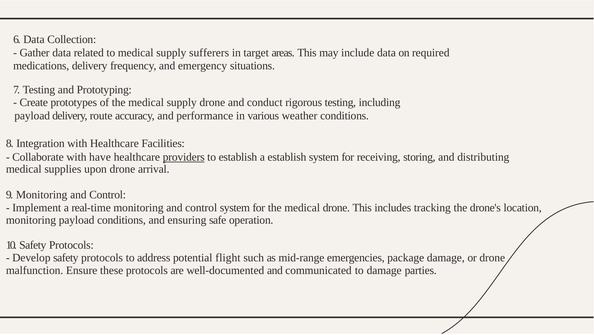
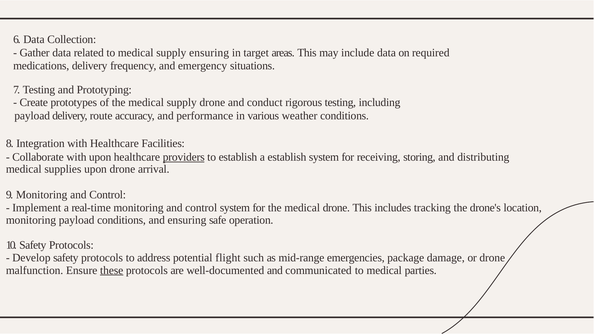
supply sufferers: sufferers -> ensuring (209, 53)
with have: have -> upon (100, 157)
these underline: none -> present (112, 270)
communicated to damage: damage -> medical (384, 270)
